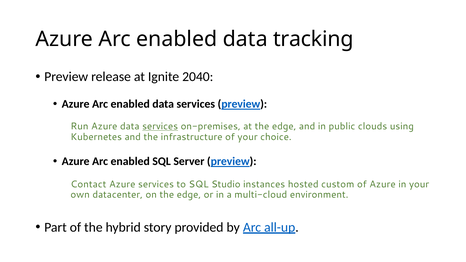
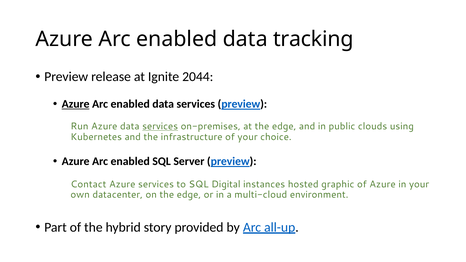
2040: 2040 -> 2044 (198, 77)
Azure underline: none -> present (76, 104)
Studio: Studio -> Digital (226, 184)
custom: custom -> graphic (338, 184)
